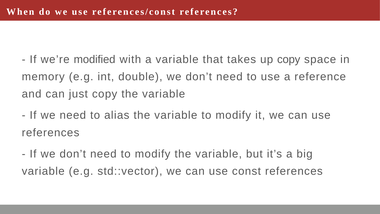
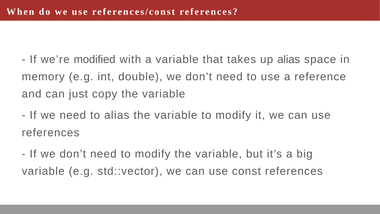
up copy: copy -> alias (289, 59)
